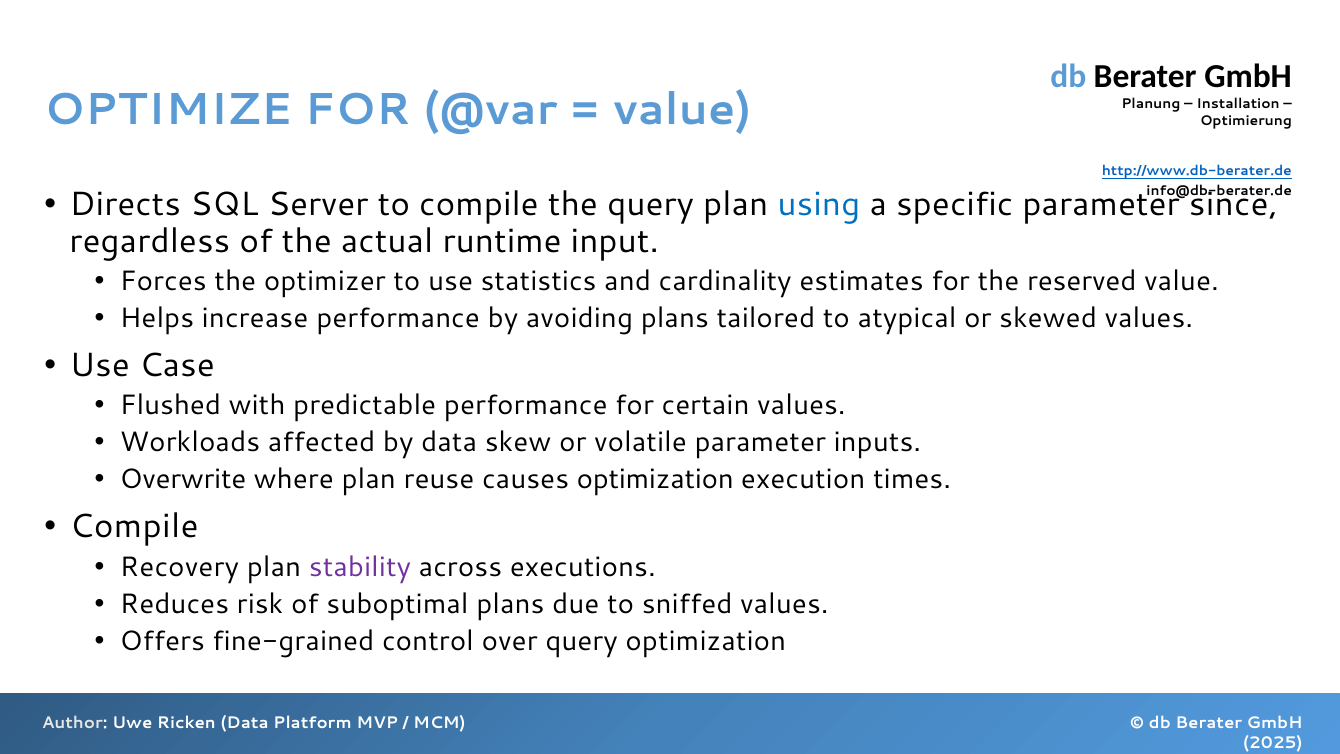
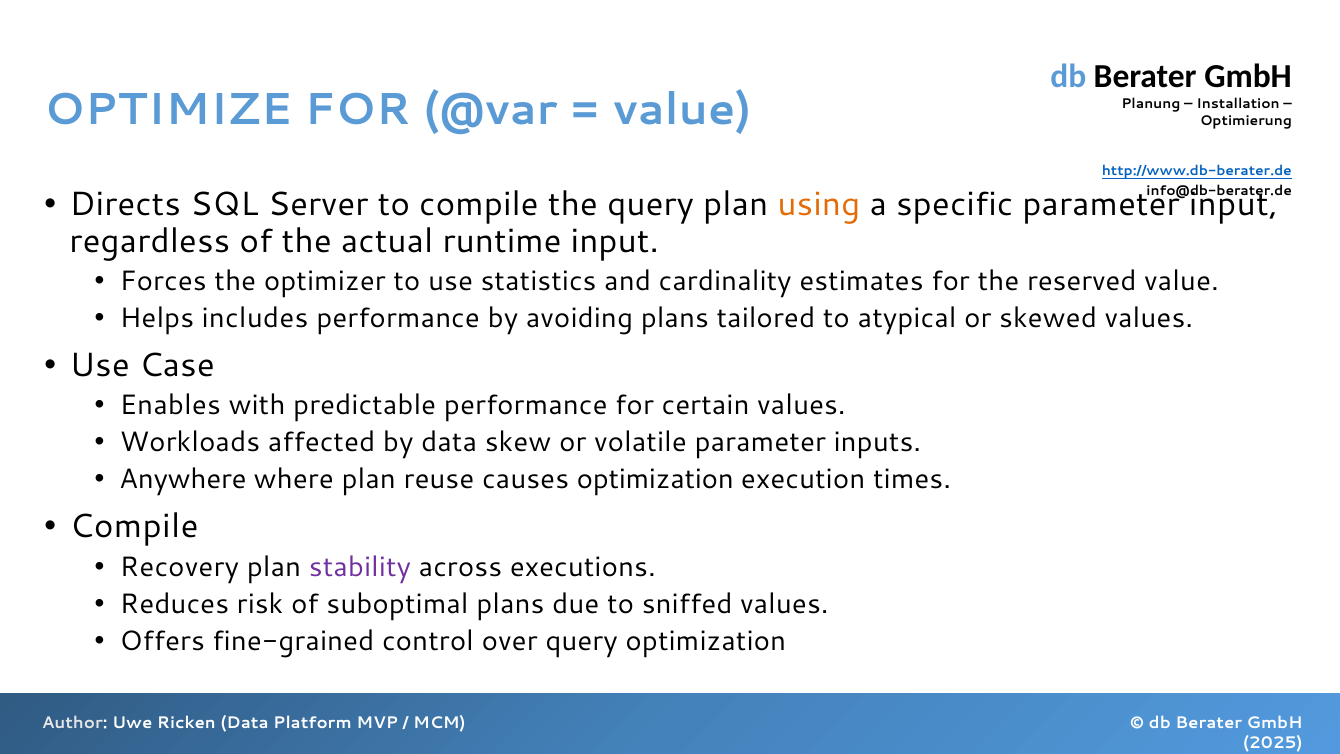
using colour: blue -> orange (819, 205)
parameter since: since -> input (1234, 205)
increase: increase -> includes (255, 318)
Flushed: Flushed -> Enables (170, 405)
Overwrite: Overwrite -> Anywhere (183, 480)
